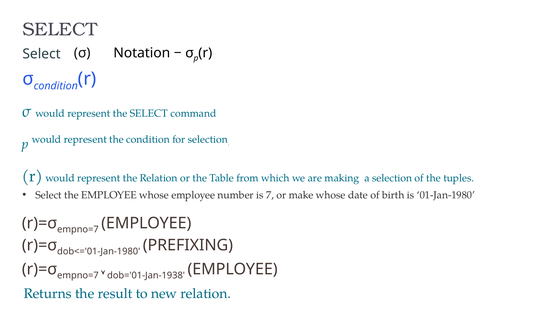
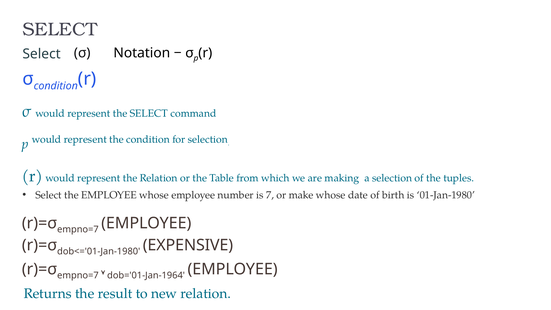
PREFIXING: PREFIXING -> EXPENSIVE (188, 245)
dob='01-Jan-1938: dob='01-Jan-1938 -> dob='01-Jan-1964 (146, 276)
